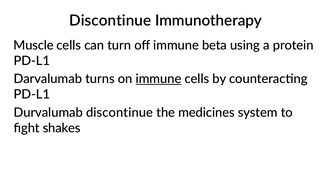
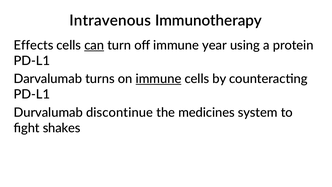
Discontinue: Discontinue -> Intravenous (110, 21)
Muscle: Muscle -> Effects (34, 45)
can underline: none -> present (94, 45)
beta: beta -> year (214, 45)
